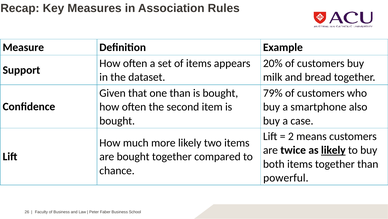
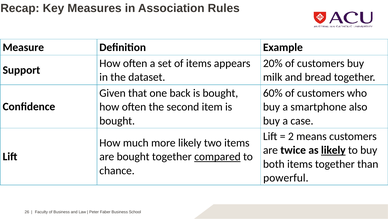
one than: than -> back (180, 93)
79%: 79% -> 60% (273, 93)
compared underline: none -> present (217, 156)
